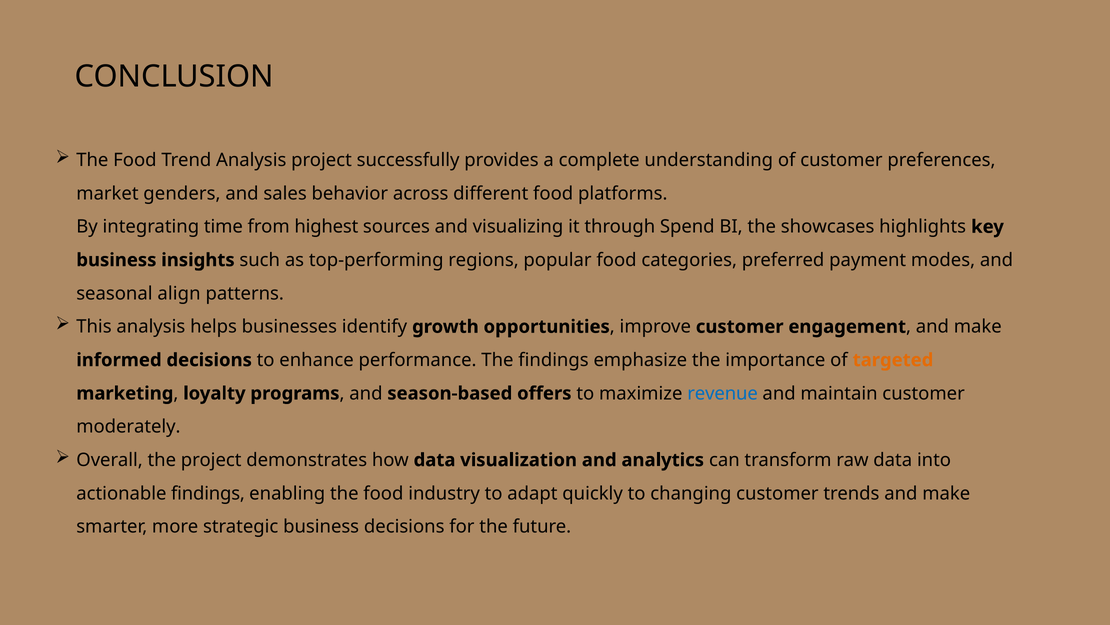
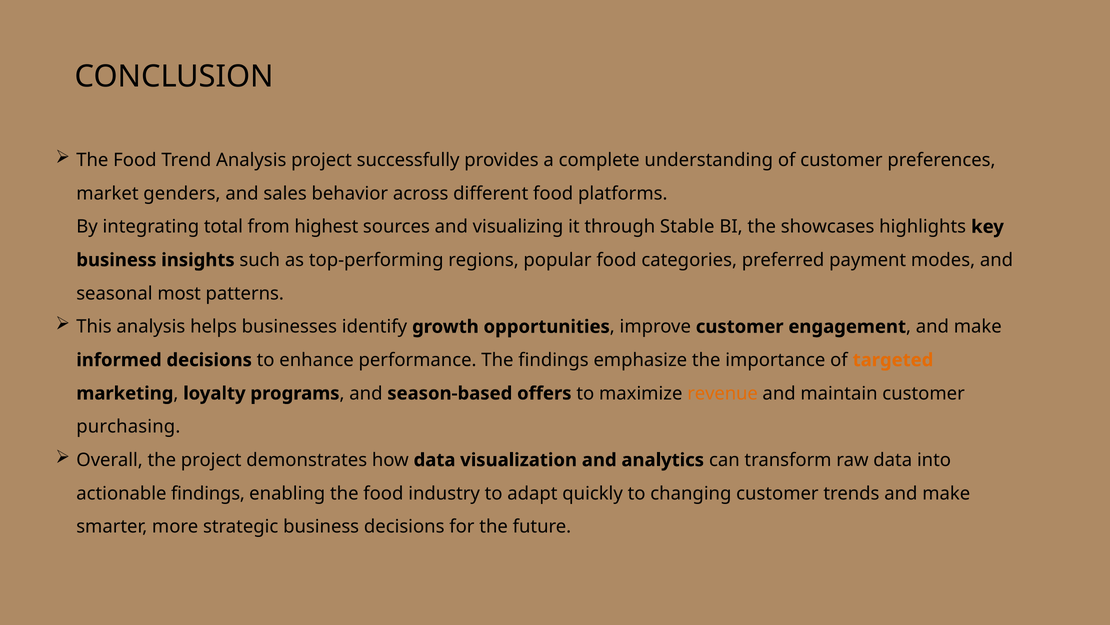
time: time -> total (223, 227)
Spend: Spend -> Stable (687, 227)
align: align -> most (179, 293)
revenue colour: blue -> orange (723, 393)
moderately: moderately -> purchasing (128, 426)
